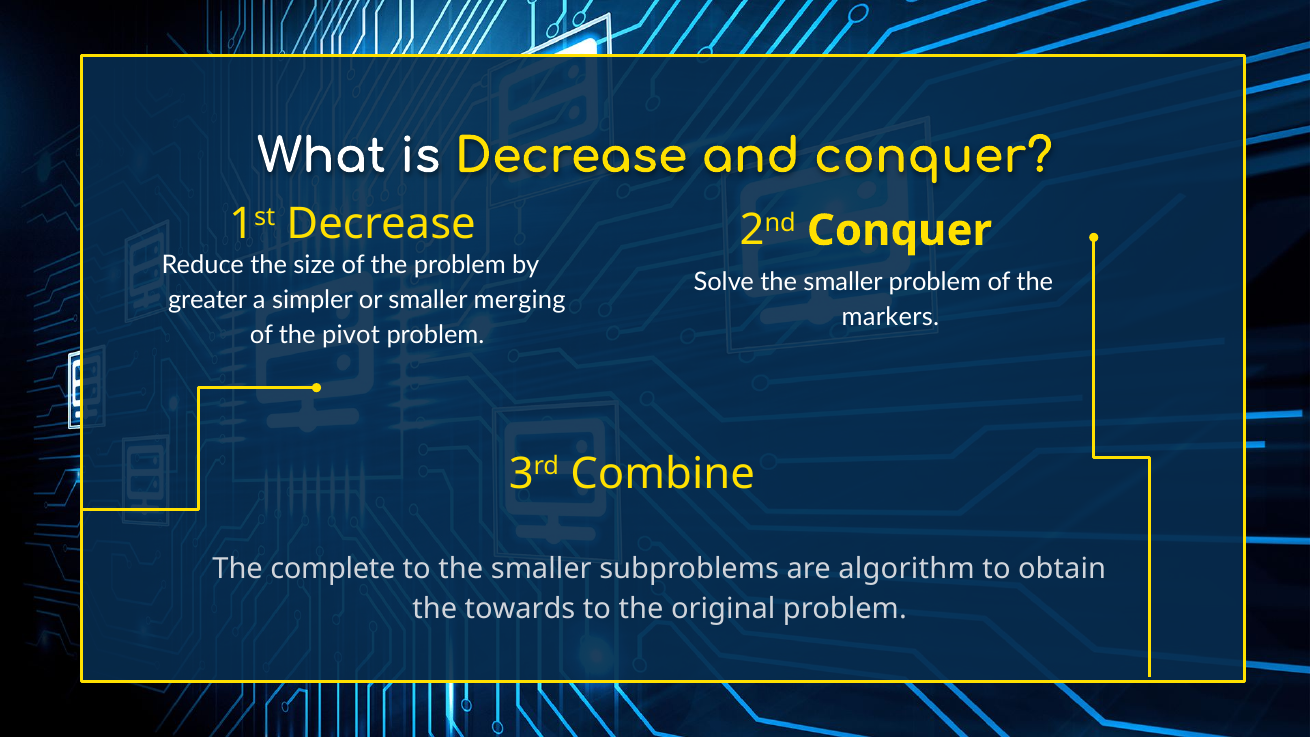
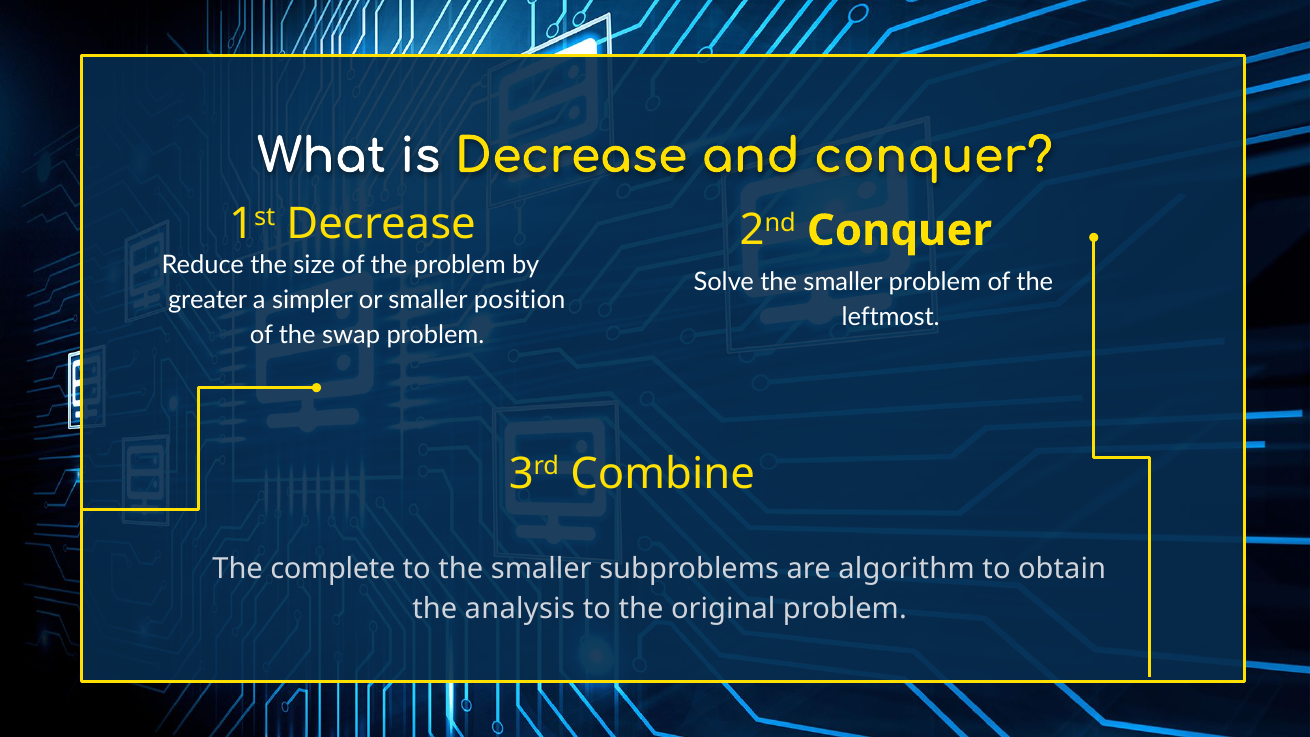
merging: merging -> position (520, 300)
markers: markers -> leftmost (891, 317)
pivot: pivot -> swap (351, 335)
towards: towards -> analysis (520, 609)
